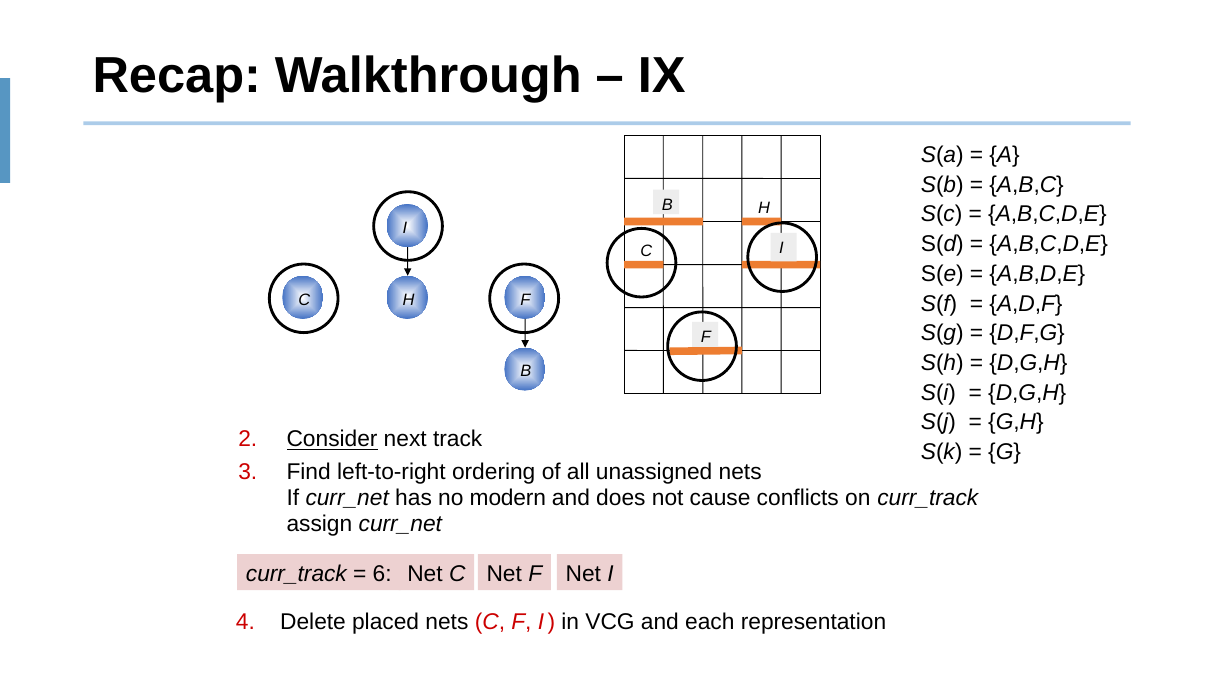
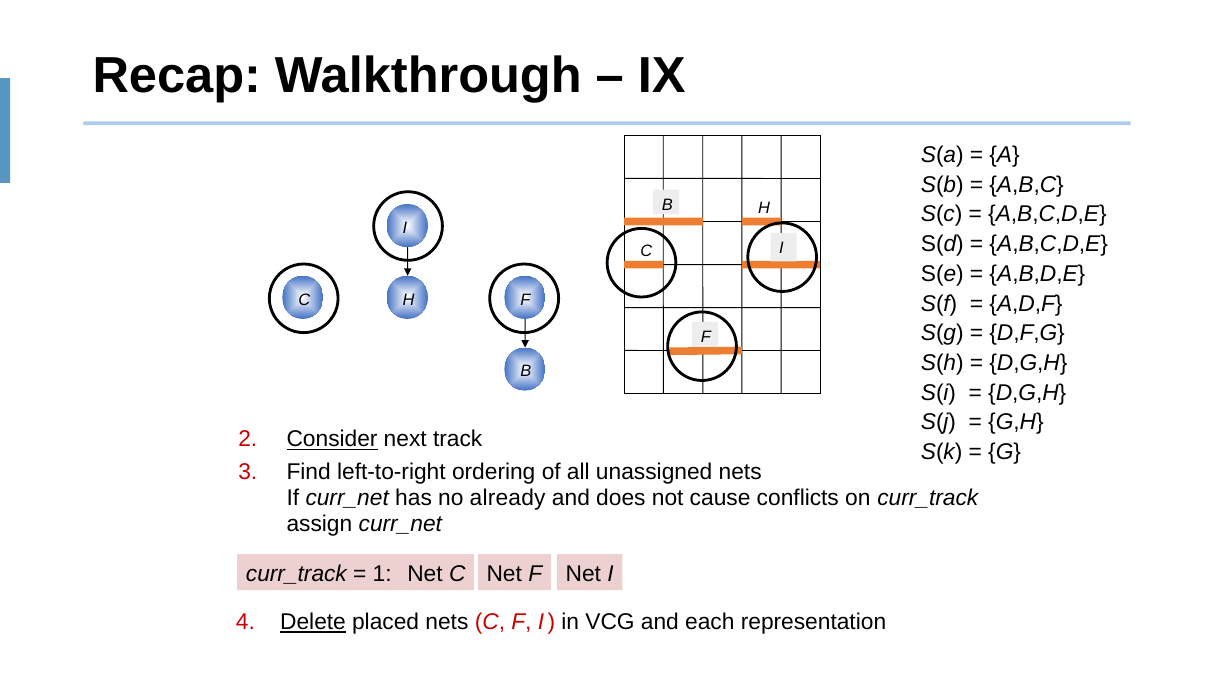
modern: modern -> already (508, 498)
6: 6 -> 1 (382, 574)
Delete underline: none -> present (313, 622)
